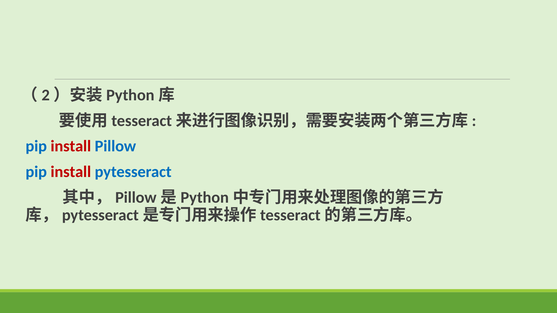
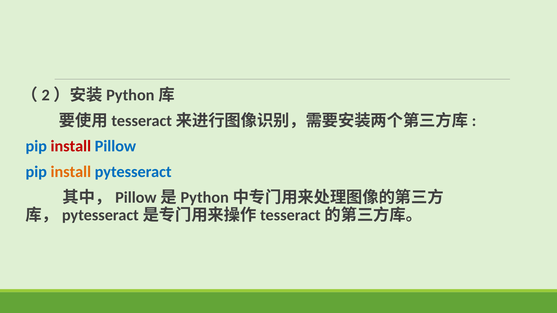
install colour: red -> orange (71, 172)
